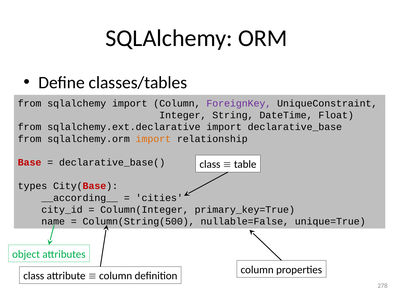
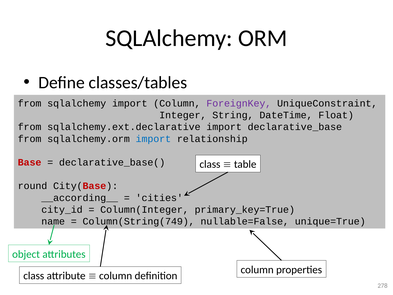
import colour: orange -> blue (153, 139)
types: types -> round (33, 186)
Column(String(500: Column(String(500 -> Column(String(749 (139, 221)
